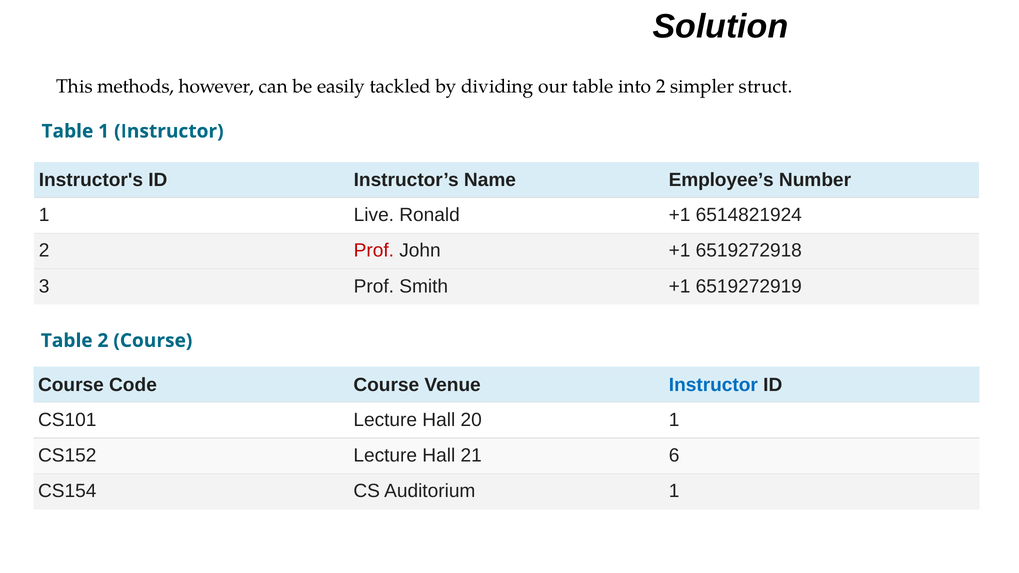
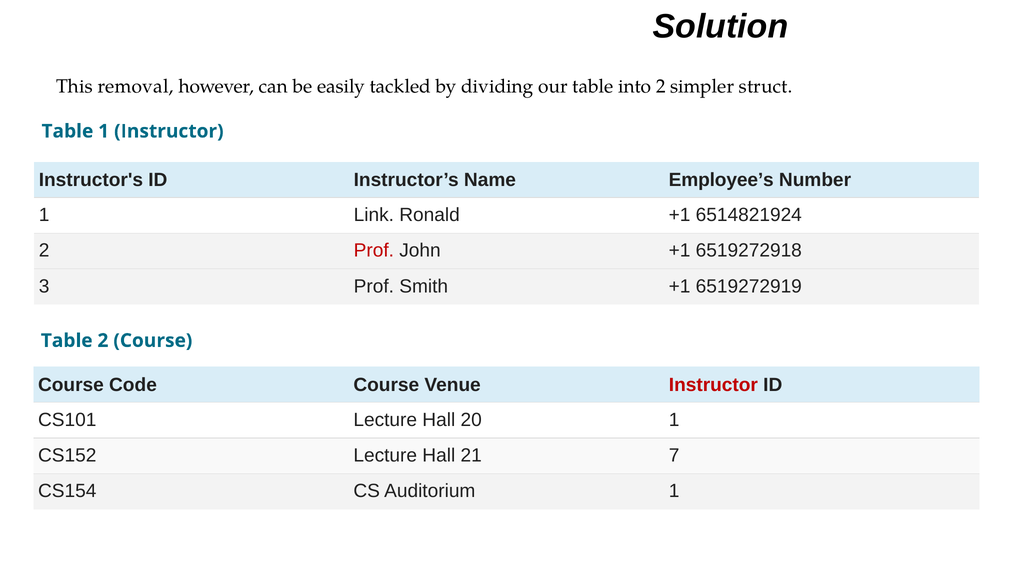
methods: methods -> removal (136, 87)
Live: Live -> Link (374, 215)
Instructor colour: blue -> red (713, 385)
6: 6 -> 7 (674, 456)
